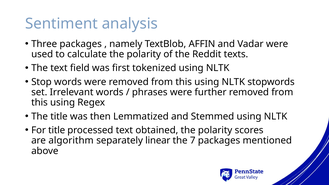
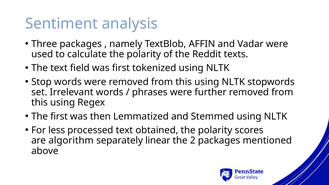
The title: title -> first (59, 116)
For title: title -> less (57, 130)
7: 7 -> 2 (193, 141)
